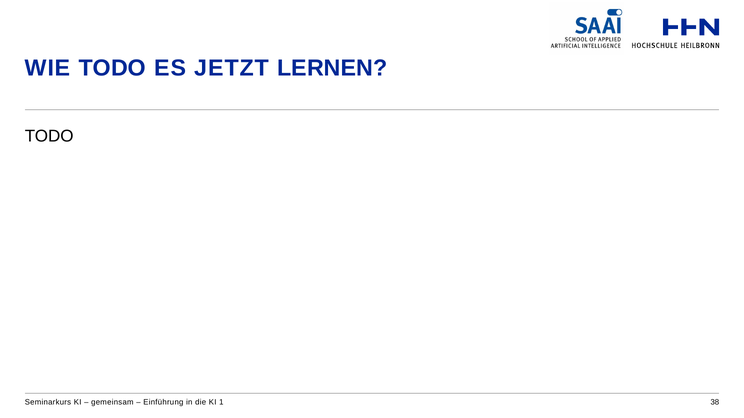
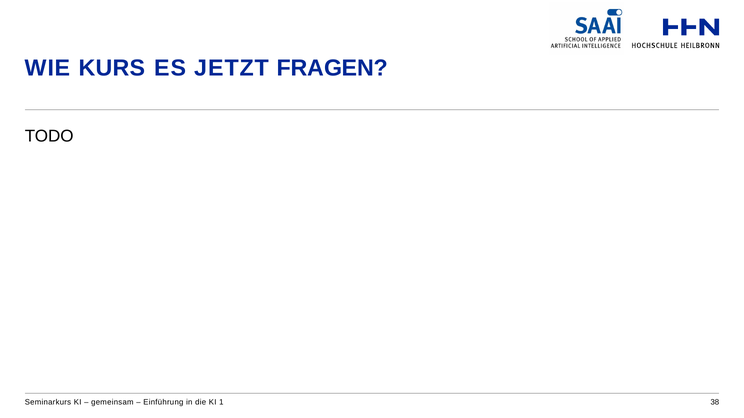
WIE TODO: TODO -> KURS (112, 68)
LERNEN: LERNEN -> FRAGEN (332, 68)
